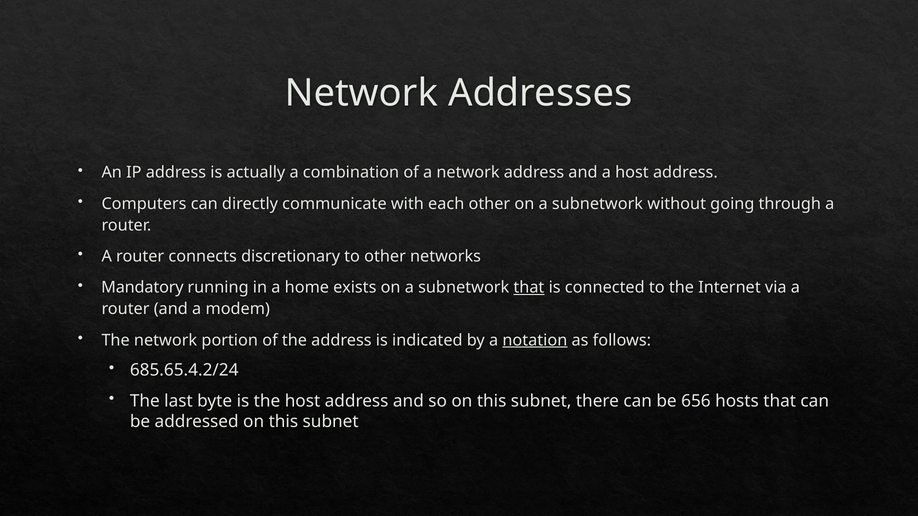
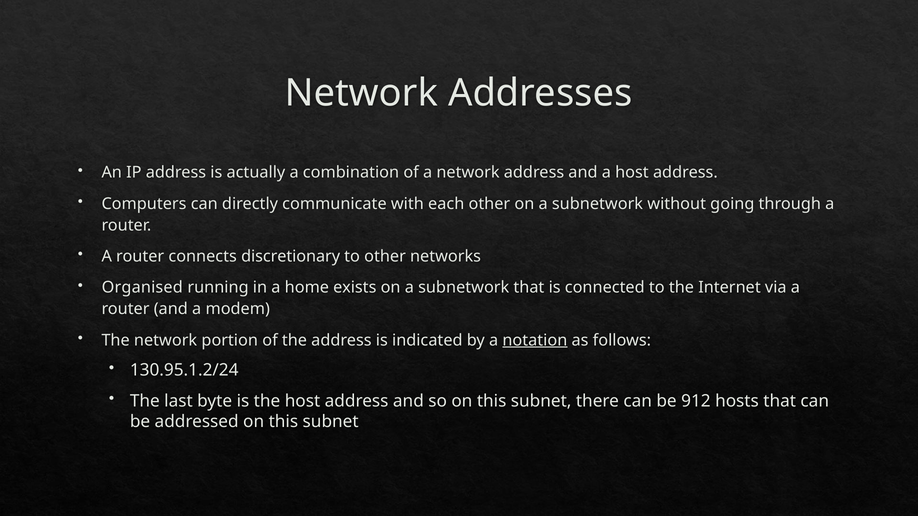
Mandatory: Mandatory -> Organised (142, 288)
that underline: present -> none (529, 288)
685.65.4.2/24: 685.65.4.2/24 -> 130.95.1.2/24 (184, 371)
656: 656 -> 912 (696, 401)
